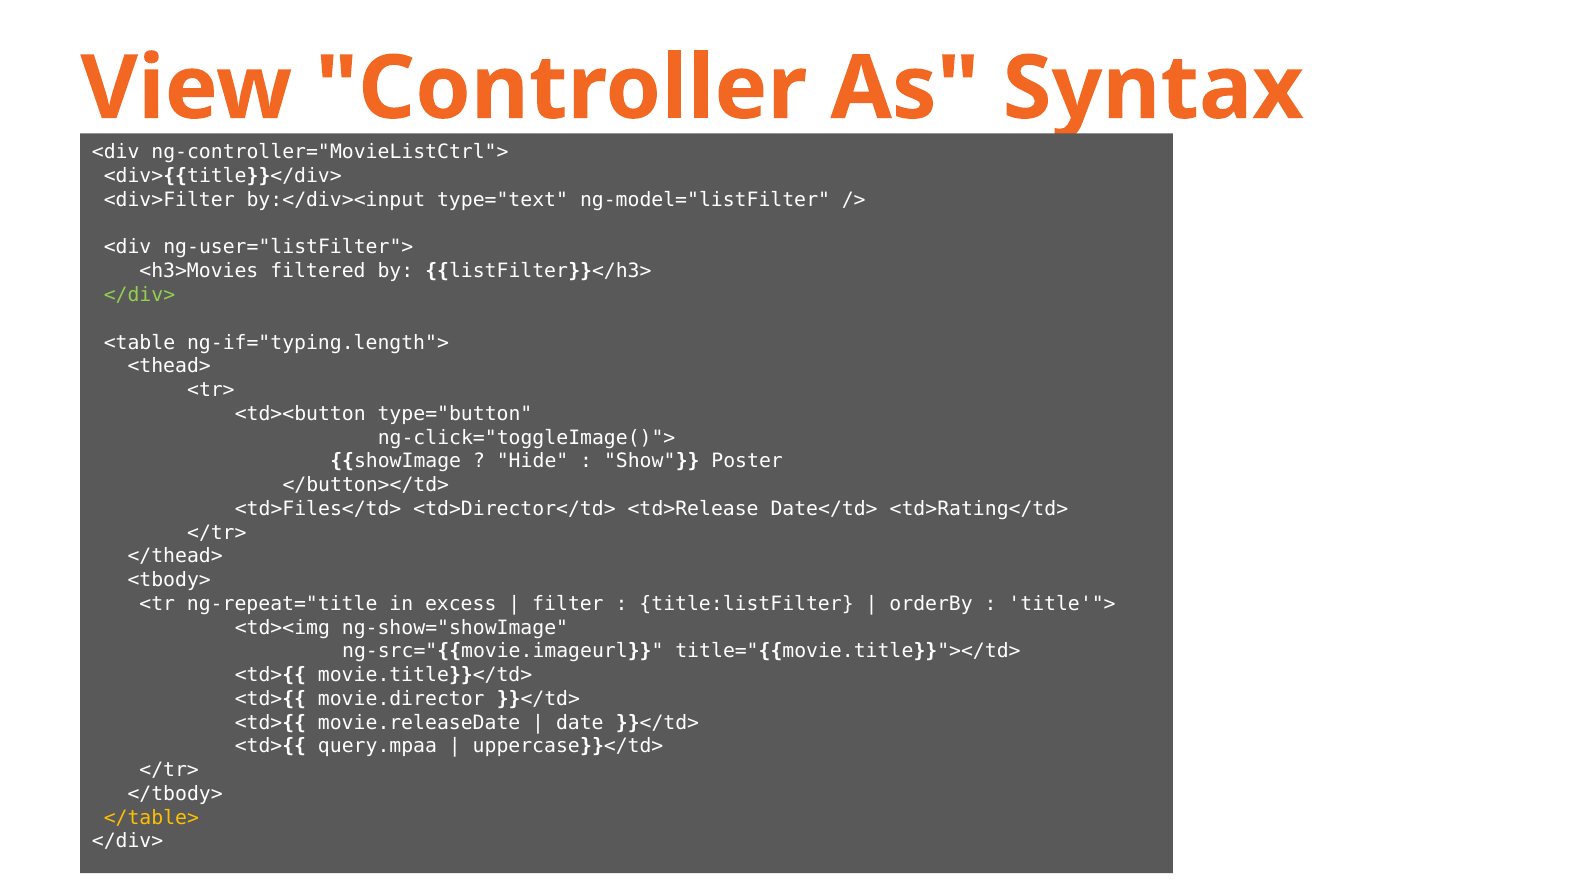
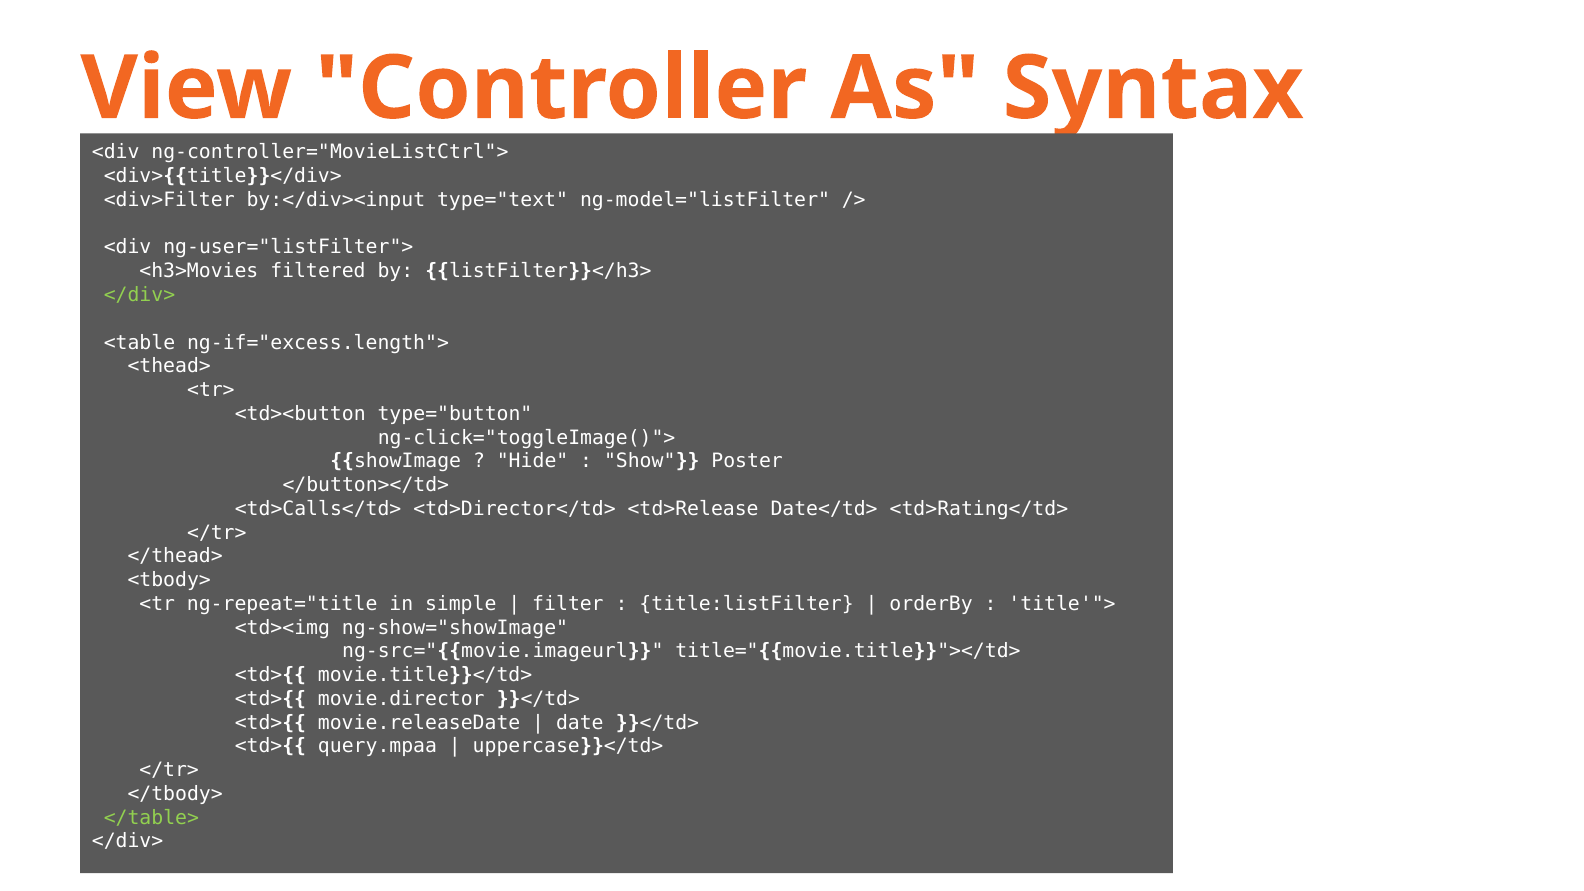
ng-if="typing.length">: ng-if="typing.length"> -> ng-if="excess.length"> (318, 342)
<td>Files</td>: <td>Files</td> -> <td>Calls</td> (318, 509)
excess: excess -> simple (461, 604)
</table> colour: yellow -> light green (151, 818)
